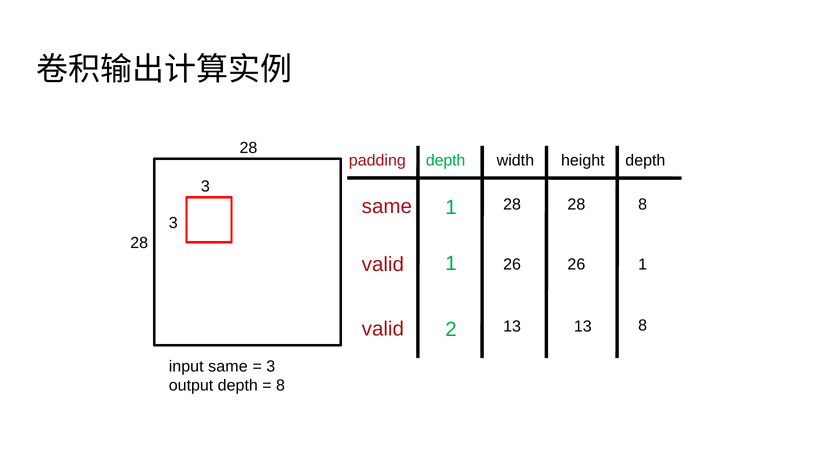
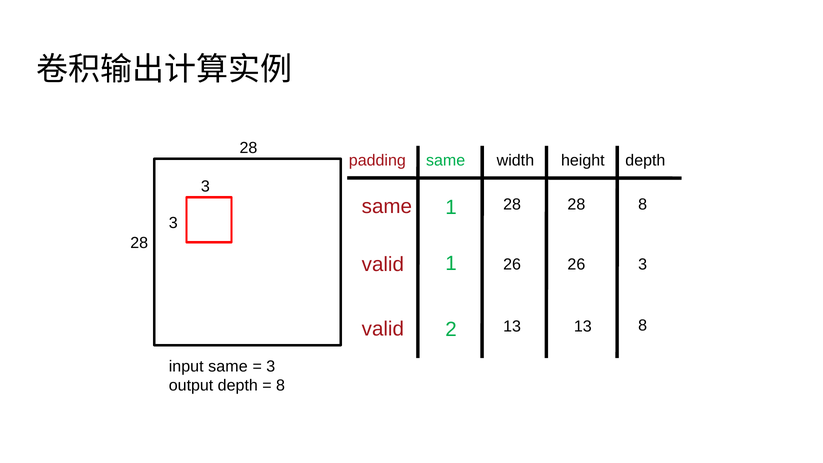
depth: depth -> same (446, 161)
26 1: 1 -> 3 (643, 264)
